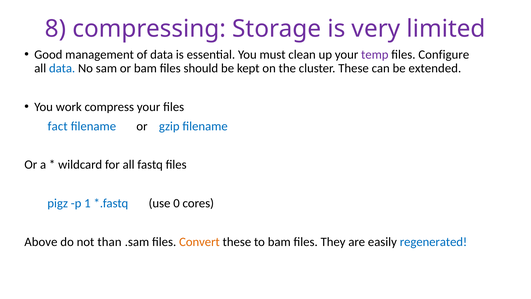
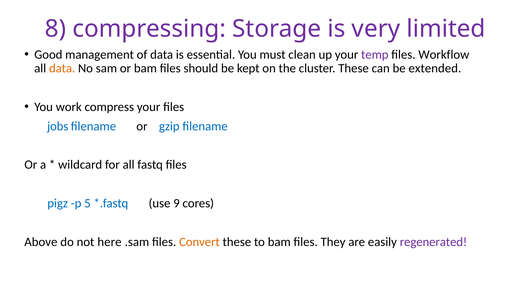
Configure: Configure -> Workflow (444, 55)
data colour: blue -> orange (62, 68)
fact: fact -> jobs (58, 126)
1: 1 -> 5 (87, 203)
0: 0 -> 9 (177, 203)
than: than -> here (109, 242)
regenerated colour: blue -> purple (433, 242)
